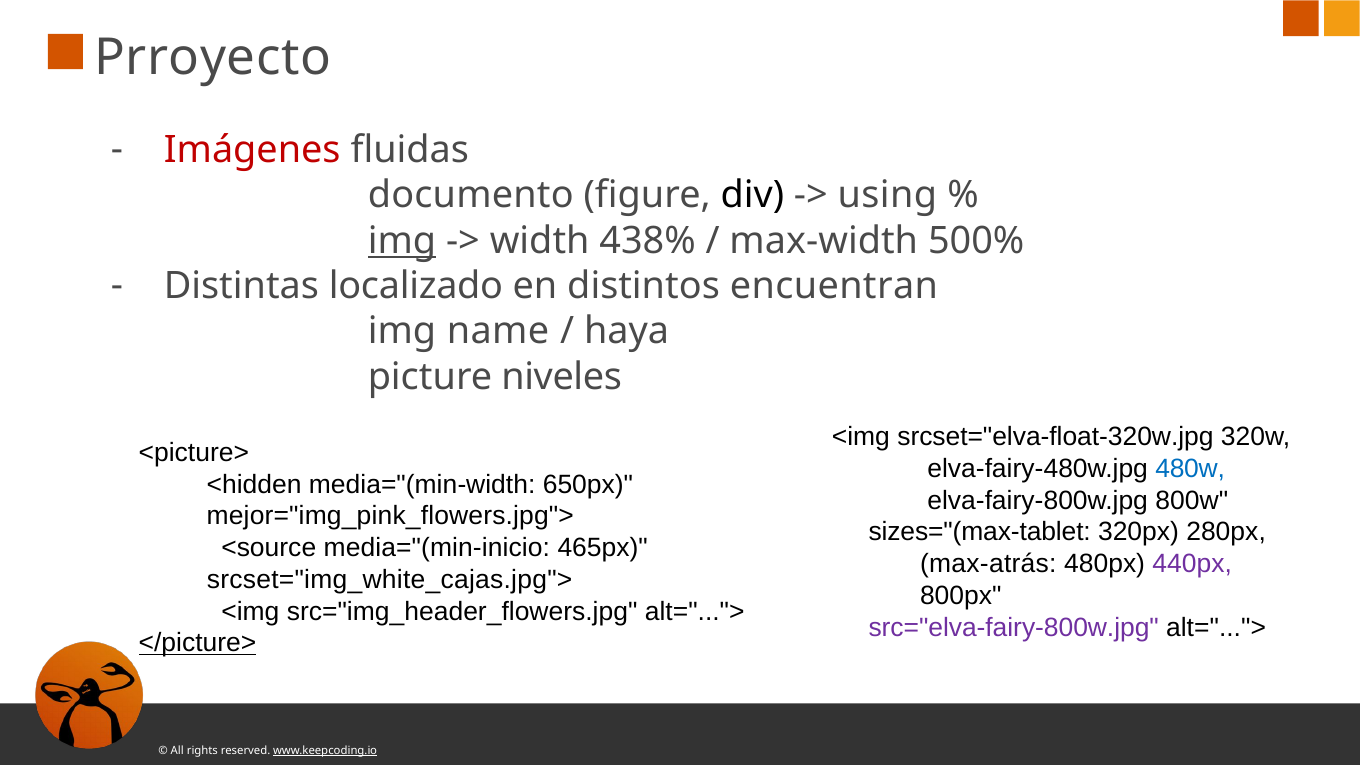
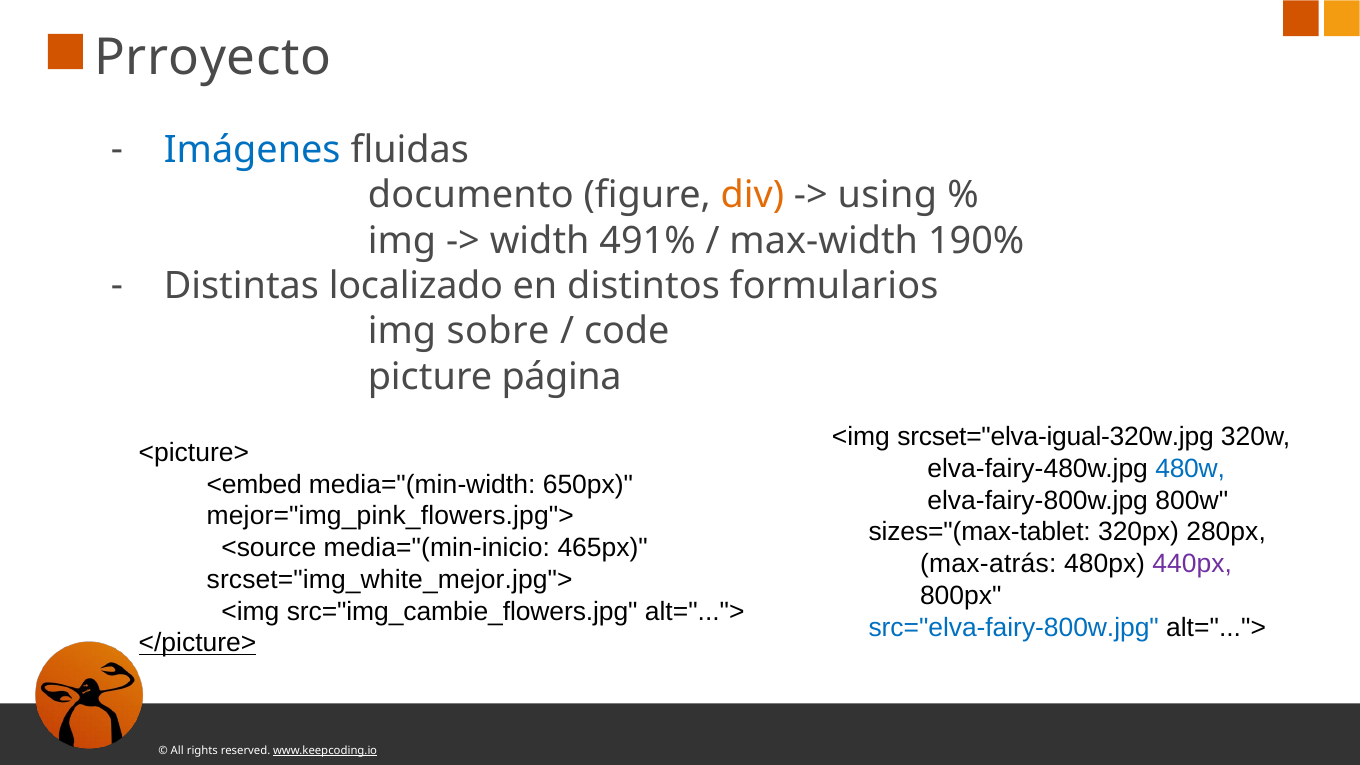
Imágenes colour: red -> blue (252, 150)
div colour: black -> orange (752, 195)
img underline: present -> none (402, 241)
438%: 438% -> 491% (648, 241)
500%: 500% -> 190% (976, 241)
encuentran: encuentran -> formularios (834, 286)
name: name -> sobre (498, 331)
haya: haya -> code (627, 331)
niveles: niveles -> página (562, 377)
srcset="elva-float-320w.jpg: srcset="elva-float-320w.jpg -> srcset="elva-igual-320w.jpg (1056, 437)
<hidden: <hidden -> <embed (254, 484)
srcset="img_white_cajas.jpg">: srcset="img_white_cajas.jpg"> -> srcset="img_white_mejor.jpg"> (390, 580)
src="img_header_flowers.jpg: src="img_header_flowers.jpg -> src="img_cambie_flowers.jpg (462, 611)
src="elva-fairy-800w.jpg colour: purple -> blue (1014, 627)
